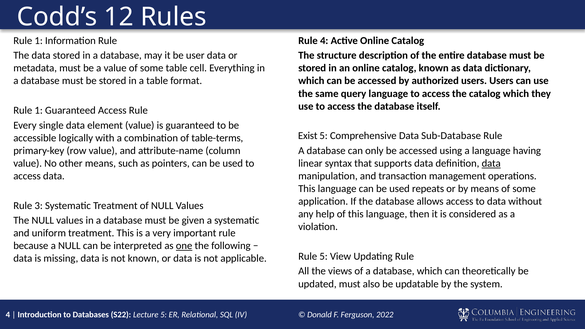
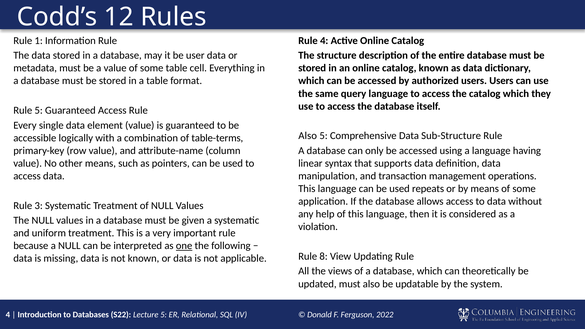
1: 1 -> 5 (39, 110)
Exist: Exist -> Also (308, 136)
Sub-Database: Sub-Database -> Sub-Structure (451, 136)
data underline: present -> none (491, 163)
Rule 5: 5 -> 8 (324, 256)
